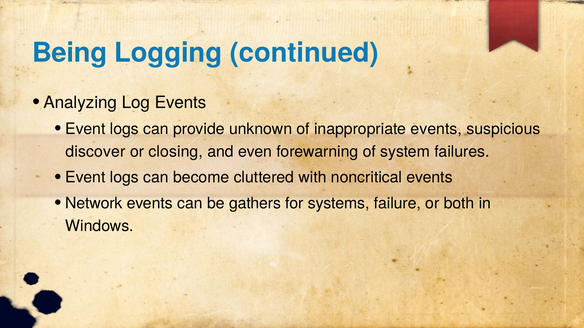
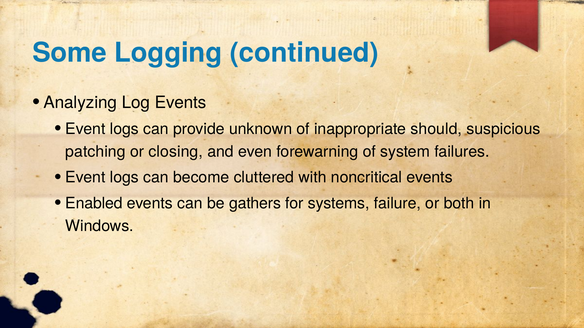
Being: Being -> Some (70, 53)
inappropriate events: events -> should (436, 129)
discover: discover -> patching (95, 152)
Network: Network -> Enabled (94, 203)
